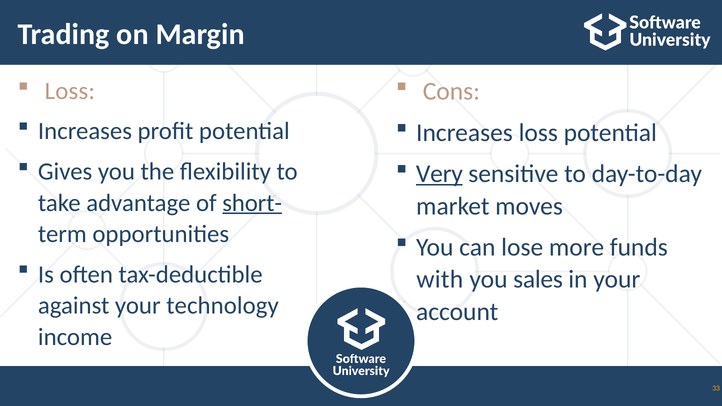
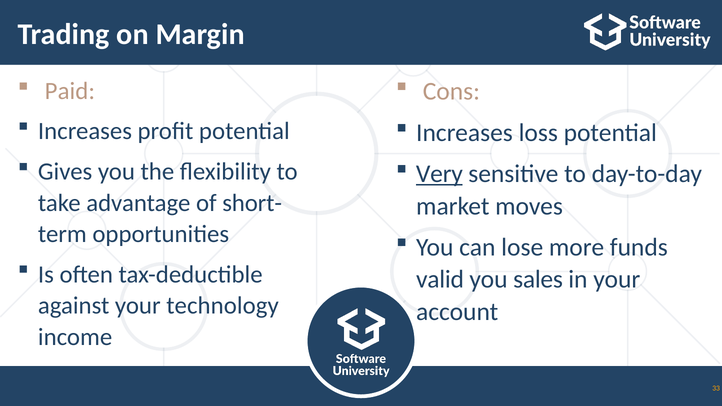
Loss: Loss -> Paid (70, 91)
short- underline: present -> none (252, 203)
with: with -> valid (440, 280)
